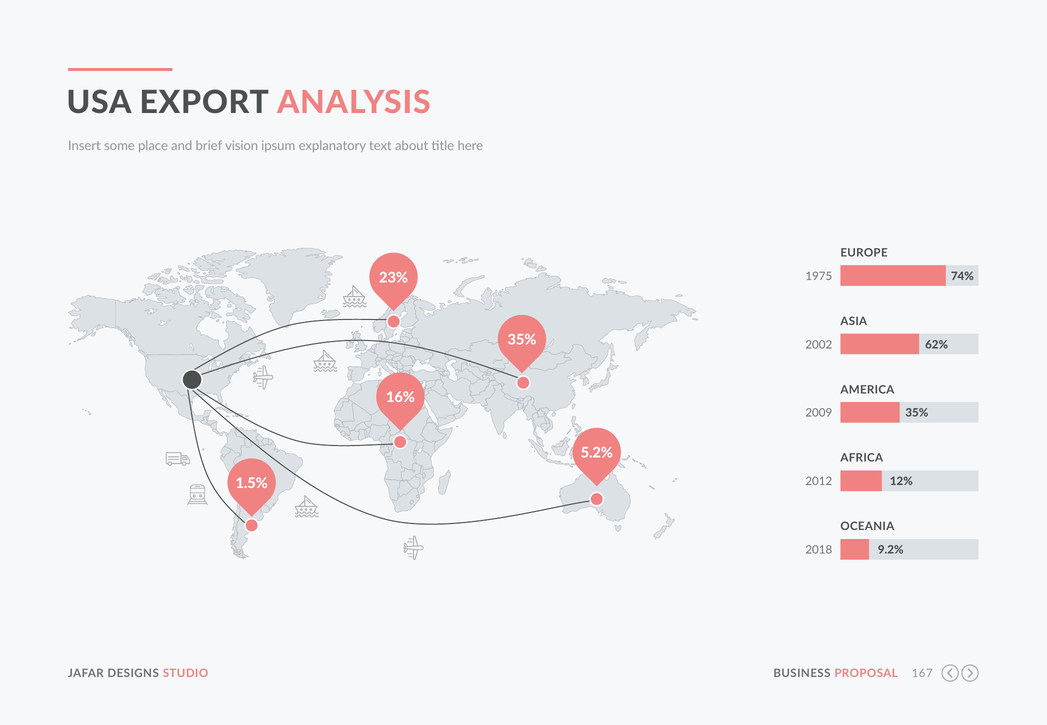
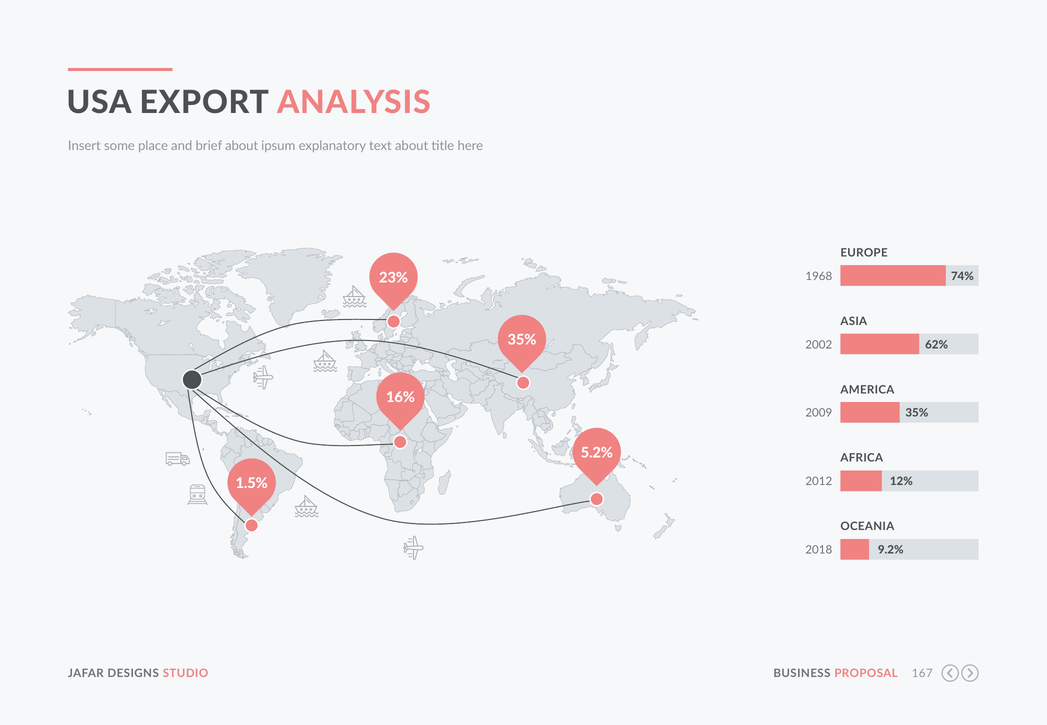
brief vision: vision -> about (242, 146)
1975: 1975 -> 1968 (819, 276)
